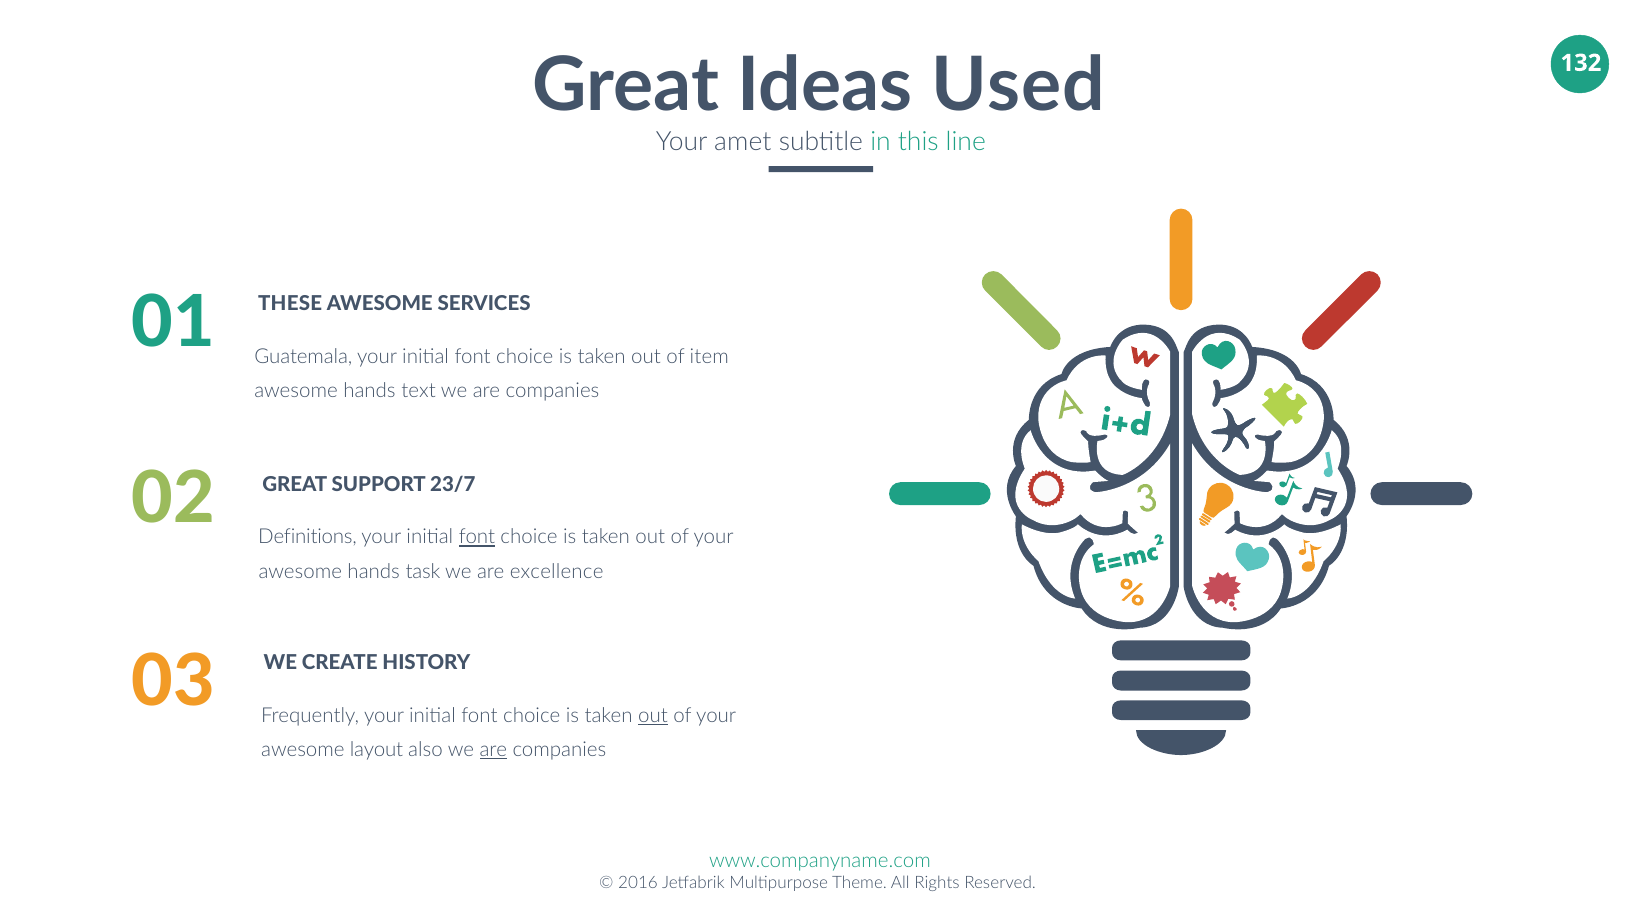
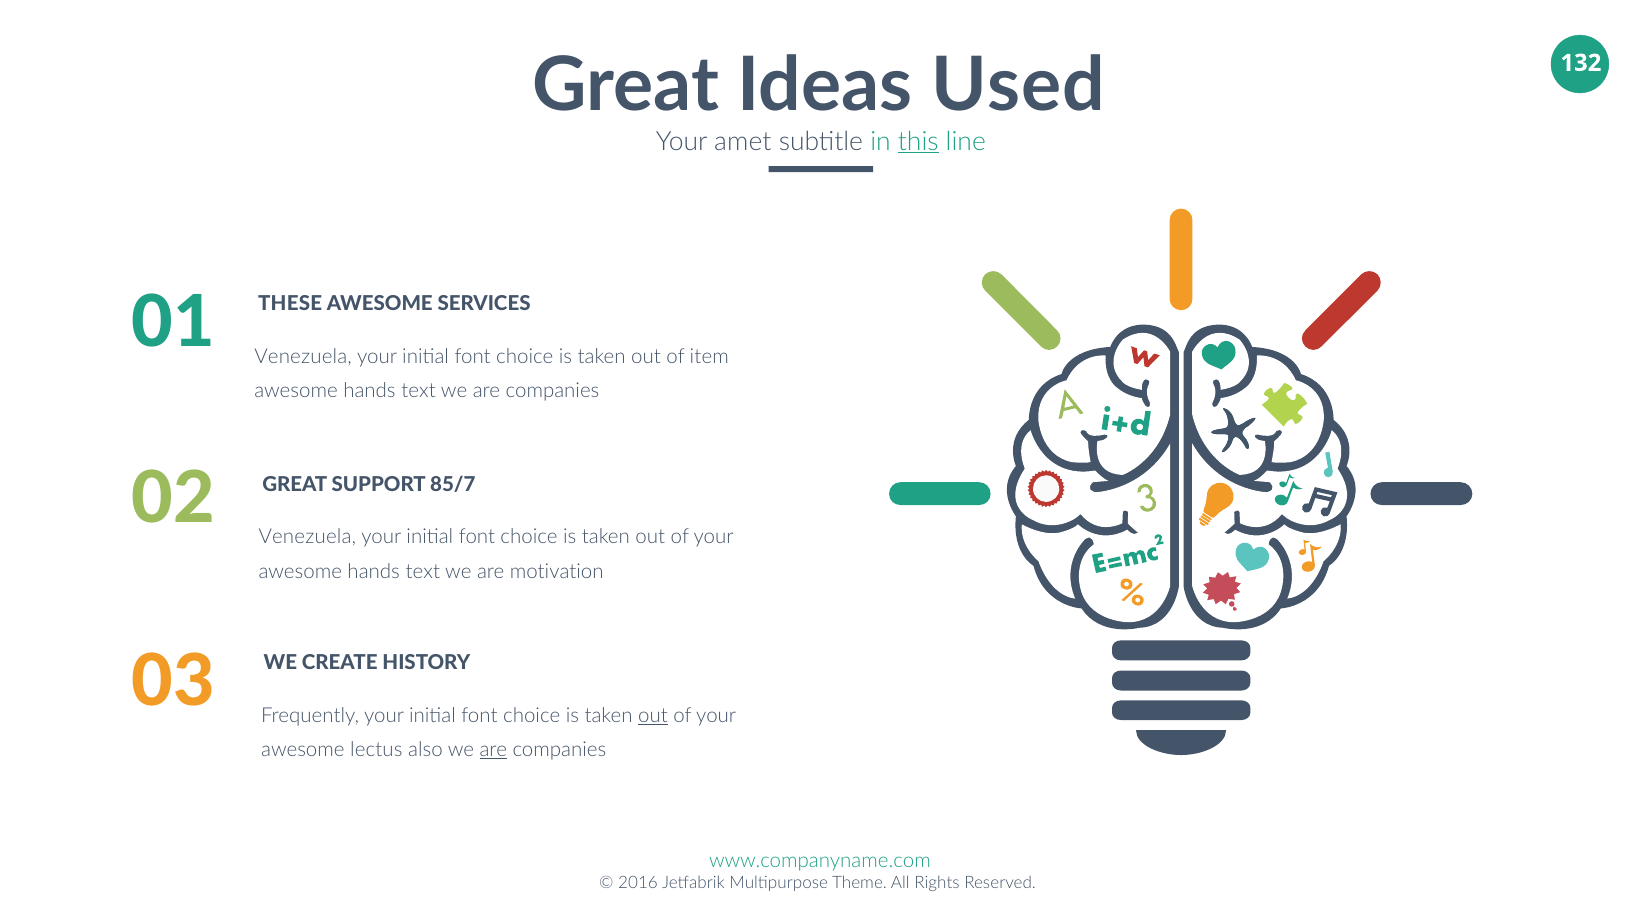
this underline: none -> present (918, 141)
Guatemala: Guatemala -> Venezuela (303, 357)
23/7: 23/7 -> 85/7 (453, 485)
Definitions: Definitions -> Venezuela (307, 537)
font underline: present -> none (477, 537)
task: task -> text (423, 572)
excellence: excellence -> motivation (557, 572)
layout: layout -> lectus (376, 750)
